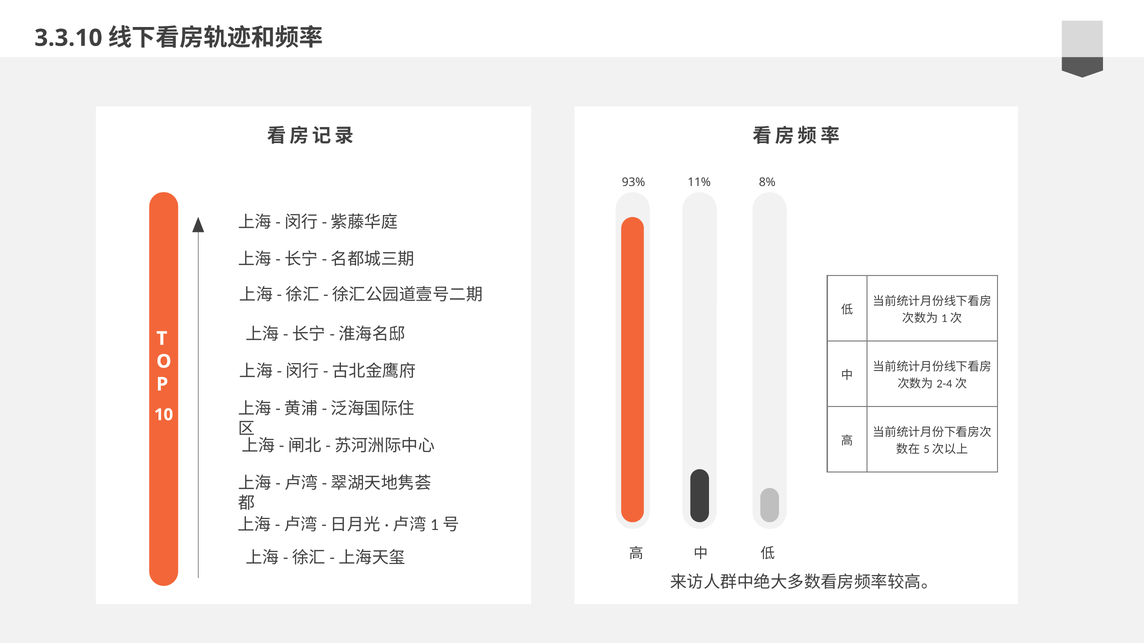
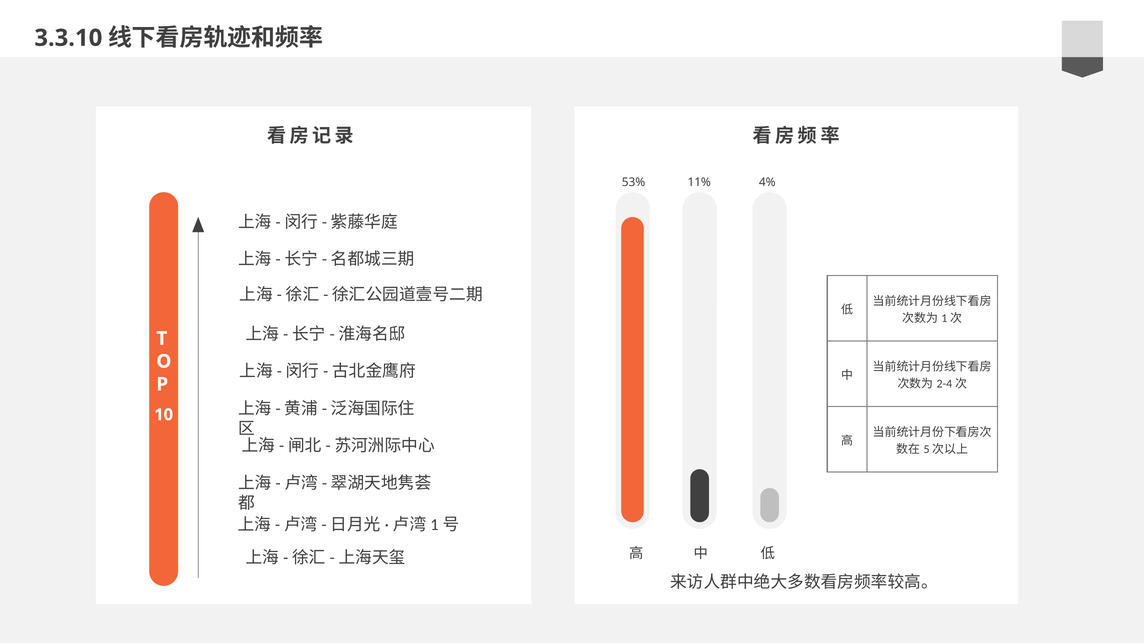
93%: 93% -> 53% (634, 182)
8%: 8% -> 4% (767, 182)
